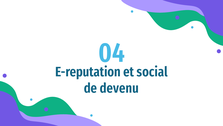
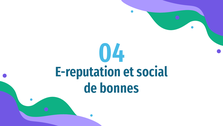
devenu: devenu -> bonnes (119, 88)
